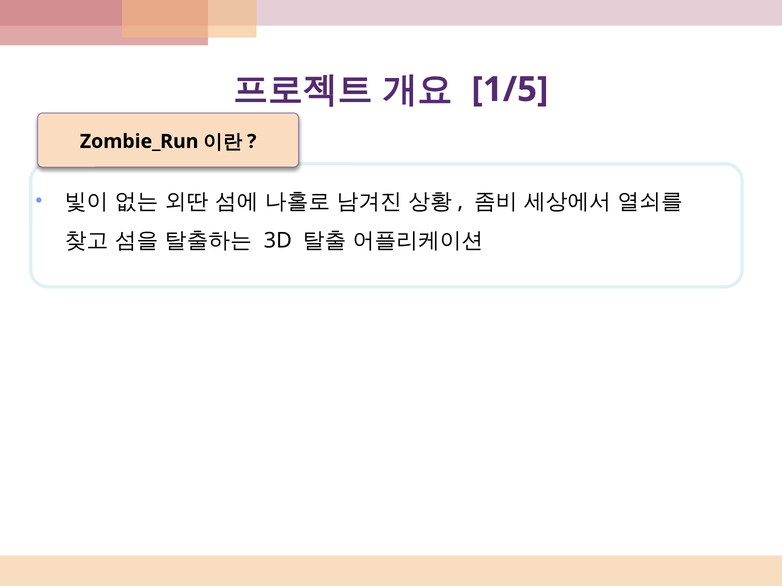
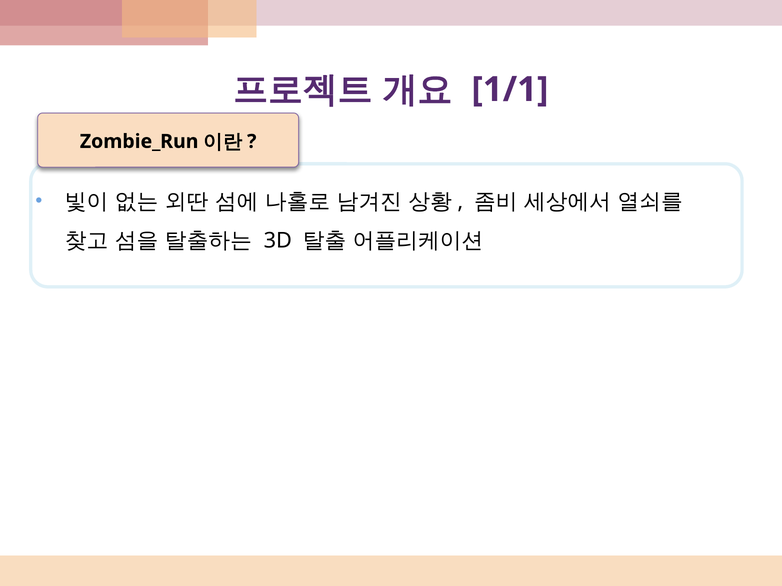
1/5: 1/5 -> 1/1 (510, 90)
